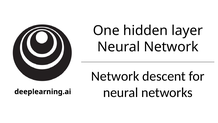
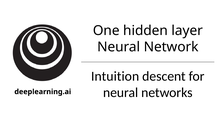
Network: Network -> Intuition (115, 76)
